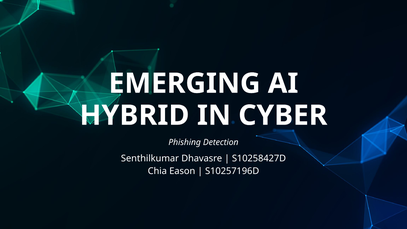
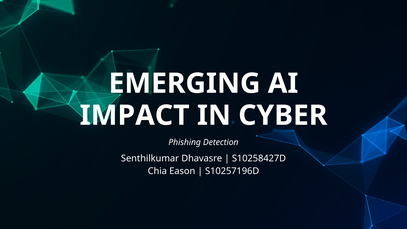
HYBRID: HYBRID -> IMPACT (135, 115)
